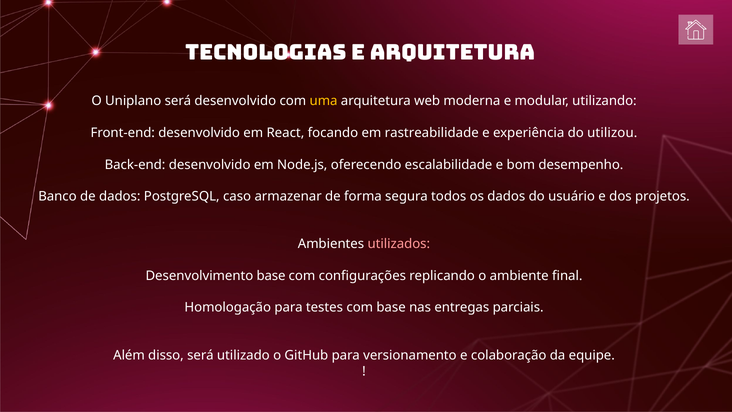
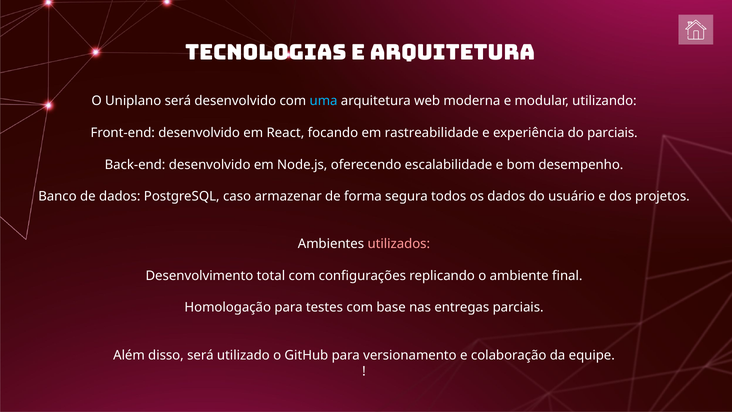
uma colour: yellow -> light blue (324, 101)
do utilizou: utilizou -> parciais (612, 133)
Desenvolvimento base: base -> total (271, 276)
